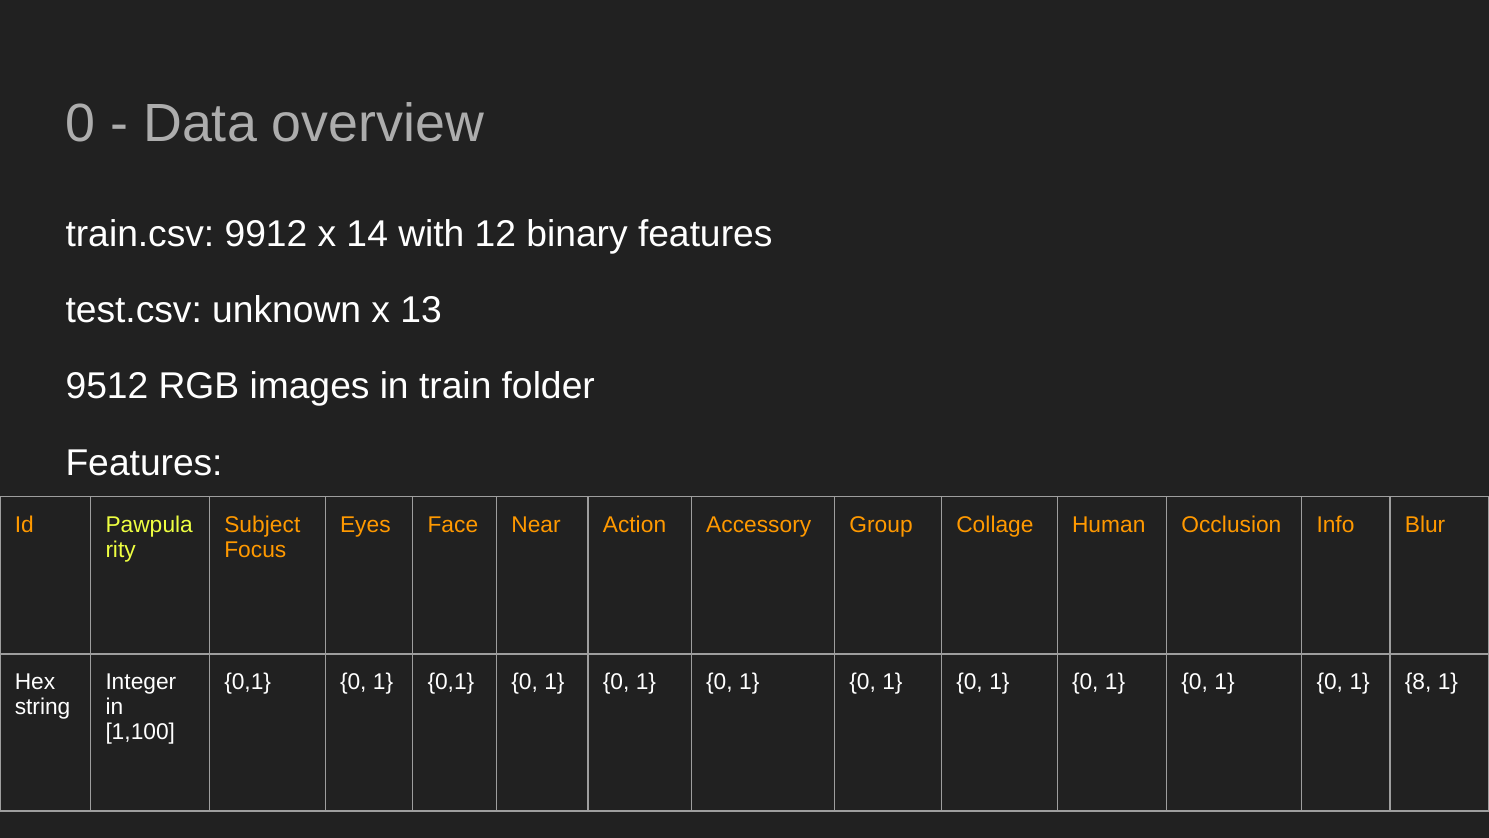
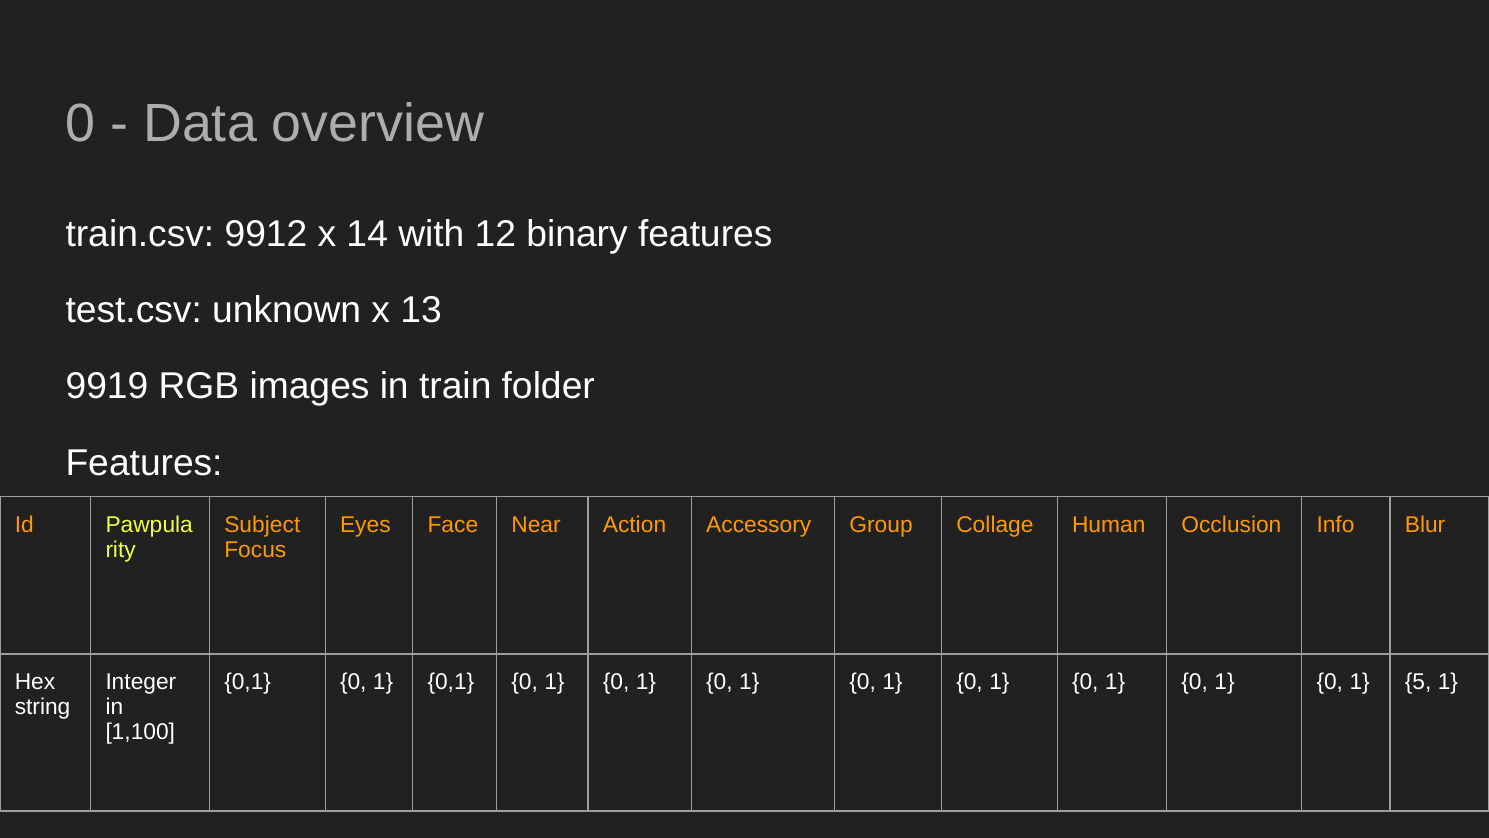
9512: 9512 -> 9919 (107, 386)
8: 8 -> 5 (1418, 681)
